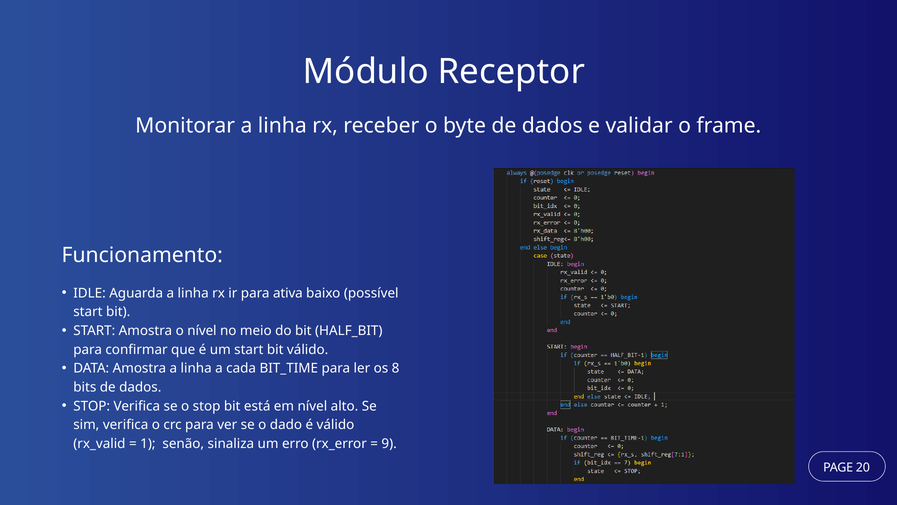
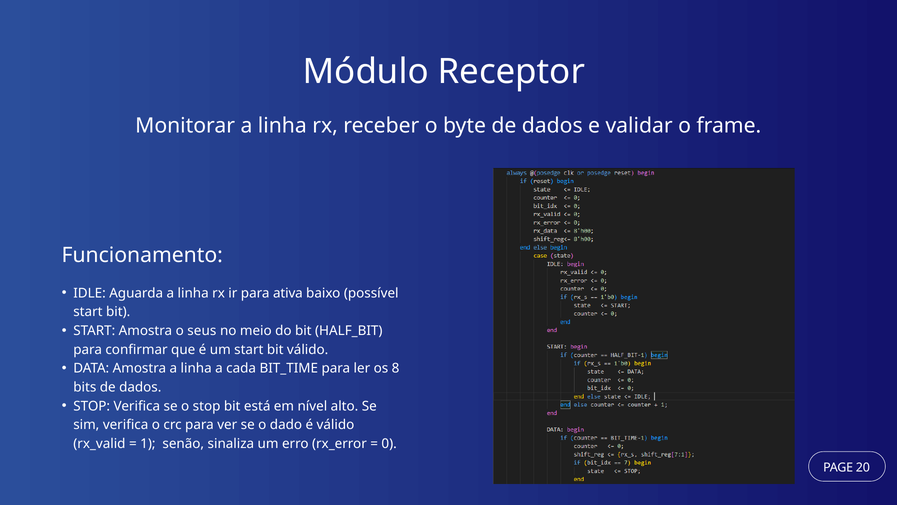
o nível: nível -> seus (202, 331)
9: 9 -> 0 (389, 443)
